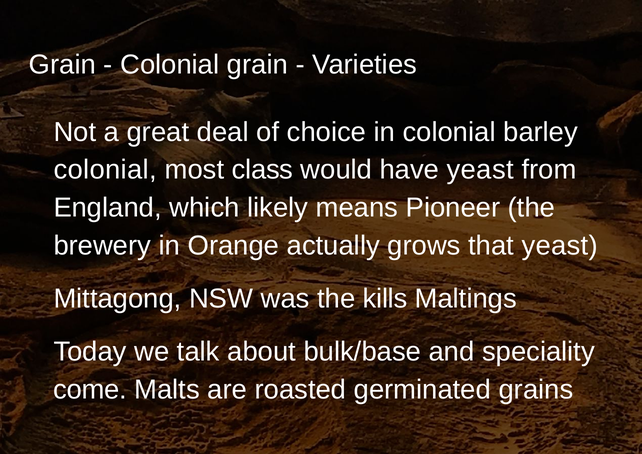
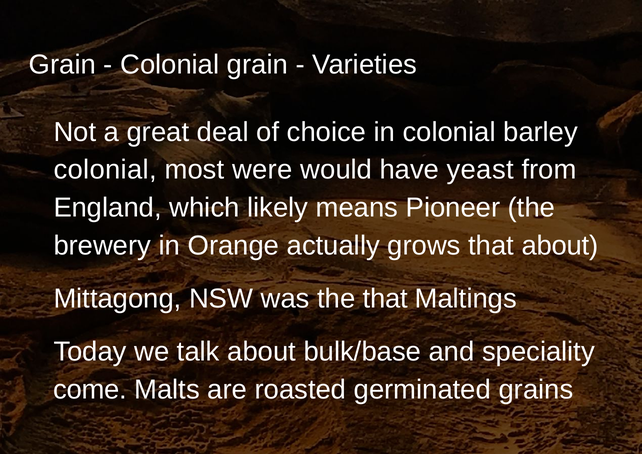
class: class -> were (262, 170)
that yeast: yeast -> about (560, 246)
the kills: kills -> that (385, 299)
